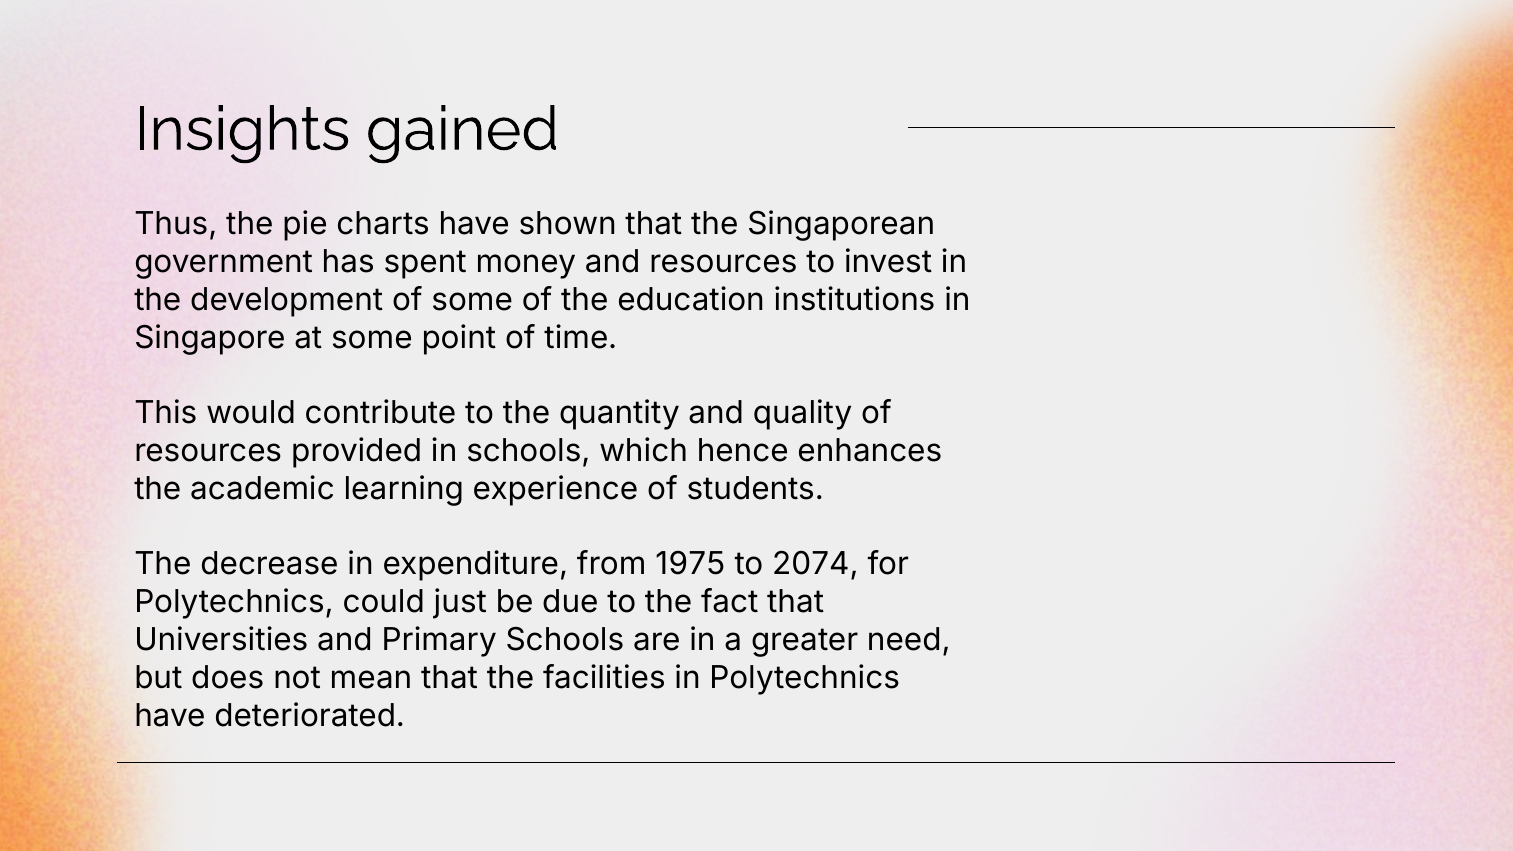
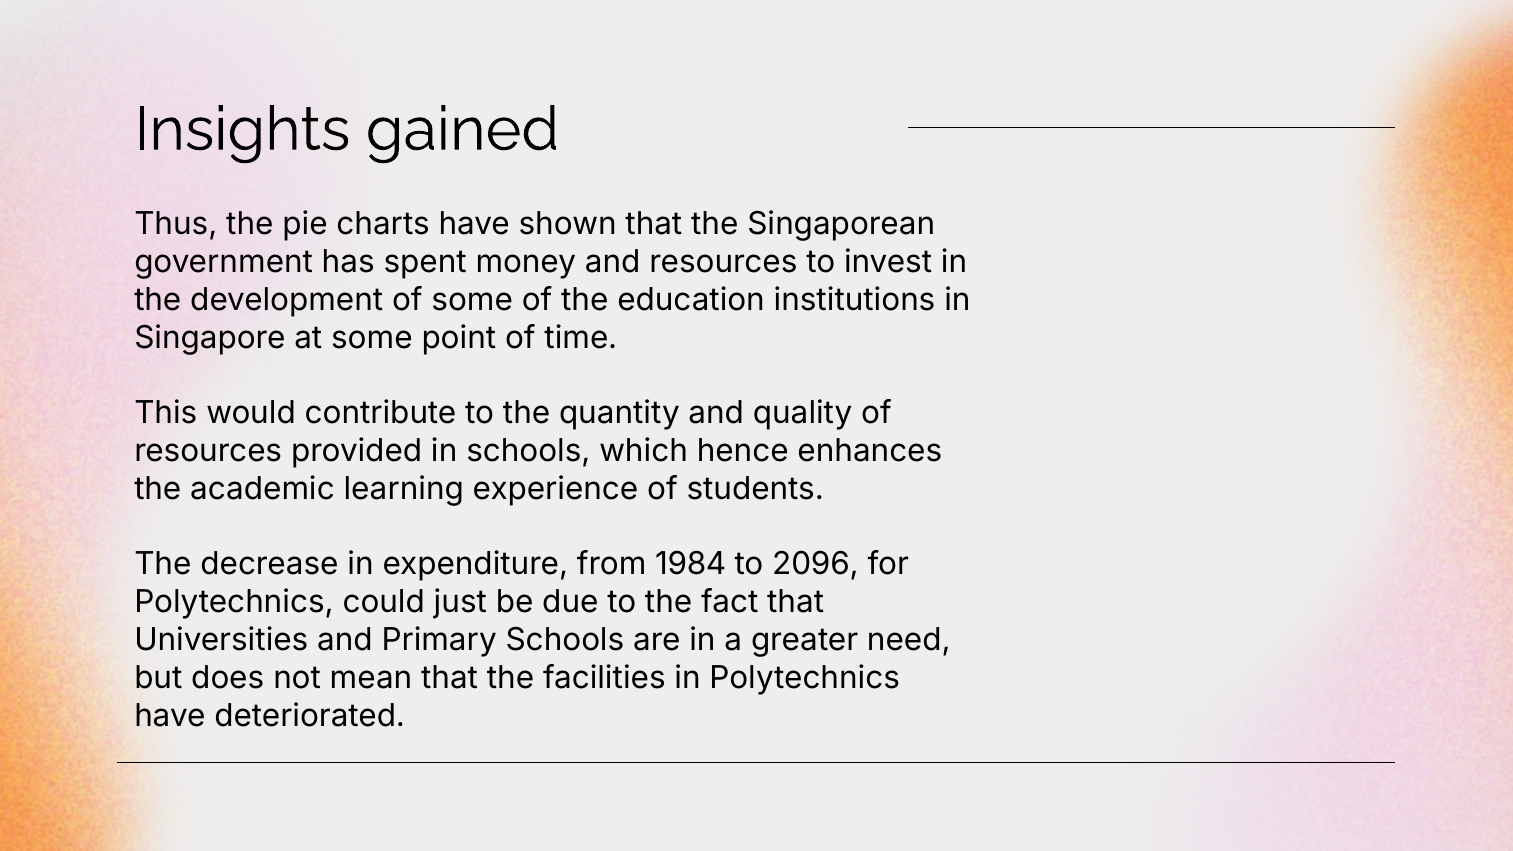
1975: 1975 -> 1984 (691, 565)
2074: 2074 -> 2096 (816, 565)
